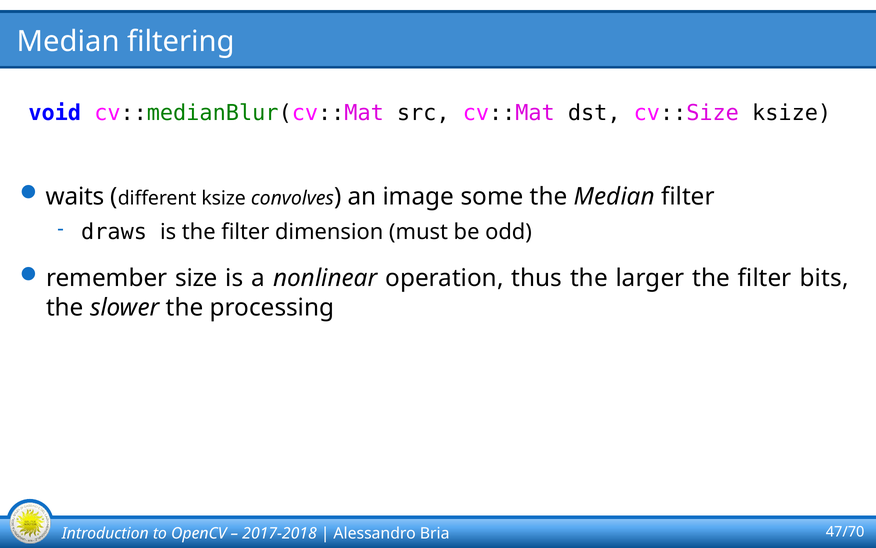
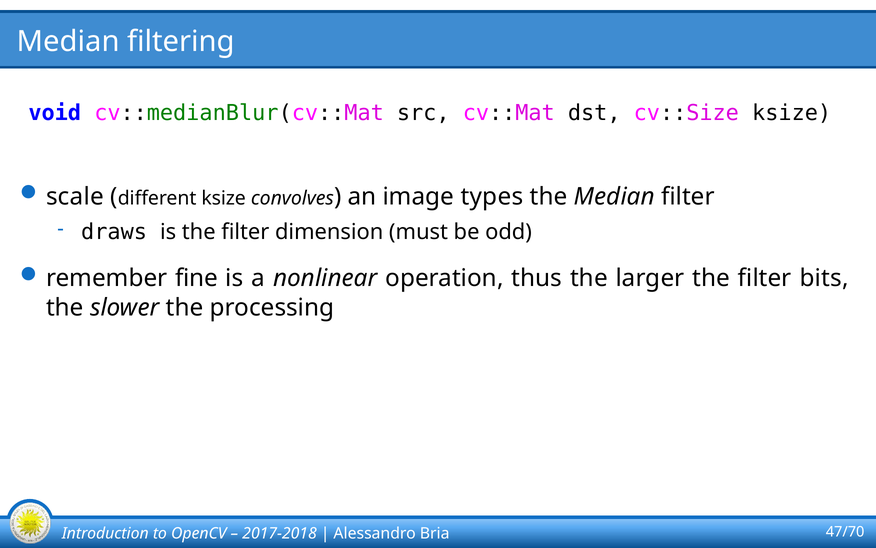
waits: waits -> scale (75, 196)
some: some -> types (492, 196)
size: size -> fine (197, 278)
